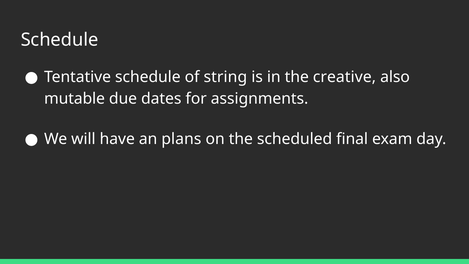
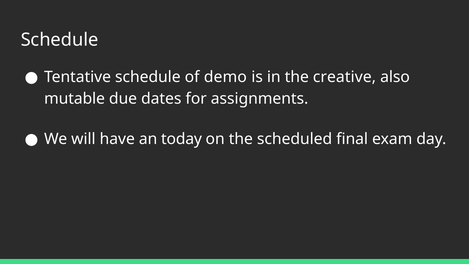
string: string -> demo (225, 77)
plans: plans -> today (182, 139)
